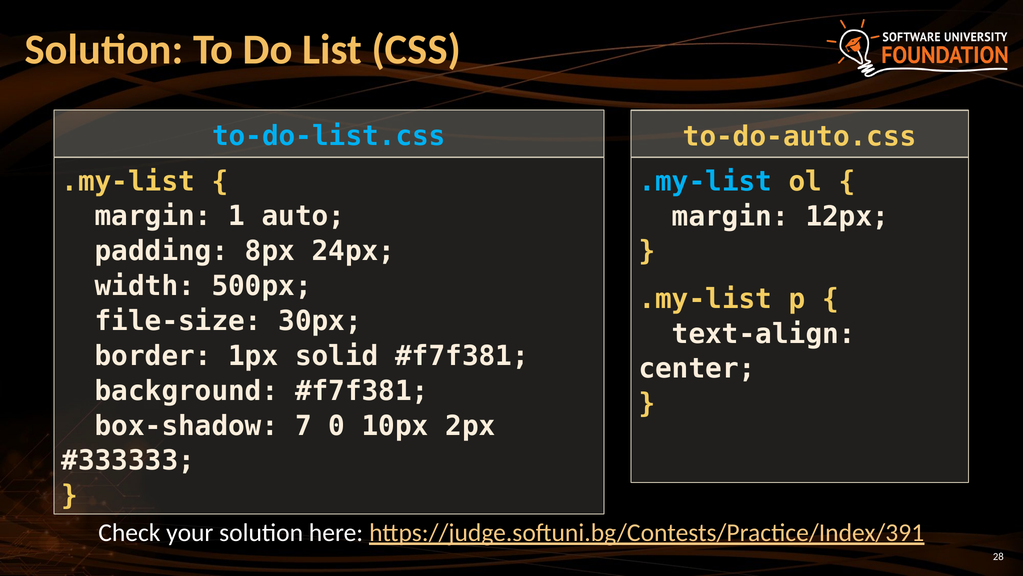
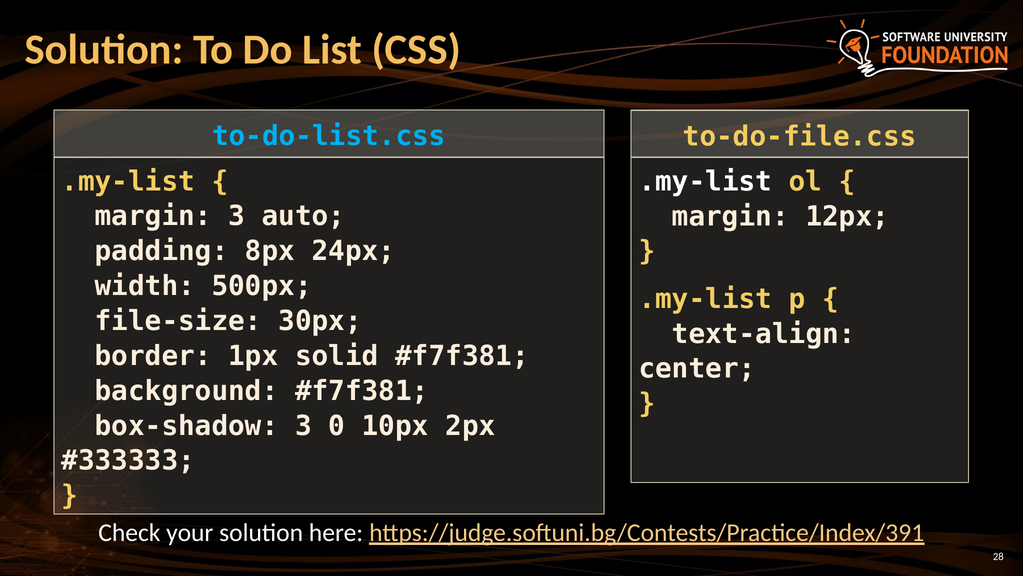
to-do-auto.css: to-do-auto.css -> to-do-file.css (800, 136)
.my-list colour: light blue -> white (705, 181)
margin 1: 1 -> 3 (237, 216)
box-shadow 7: 7 -> 3 (303, 426)
